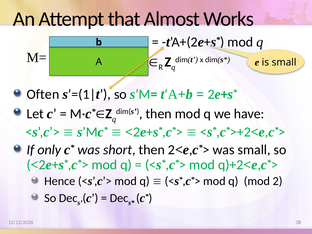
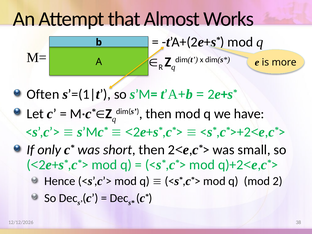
is small: small -> more (284, 62)
